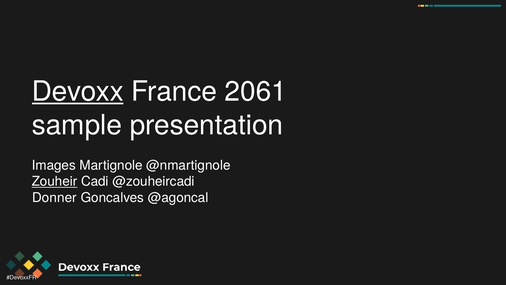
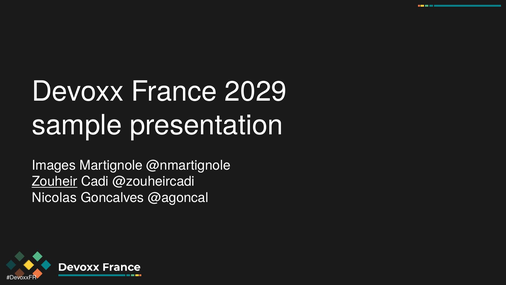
Devoxx underline: present -> none (78, 91)
2061: 2061 -> 2029 (256, 91)
Donner: Donner -> Nicolas (54, 197)
